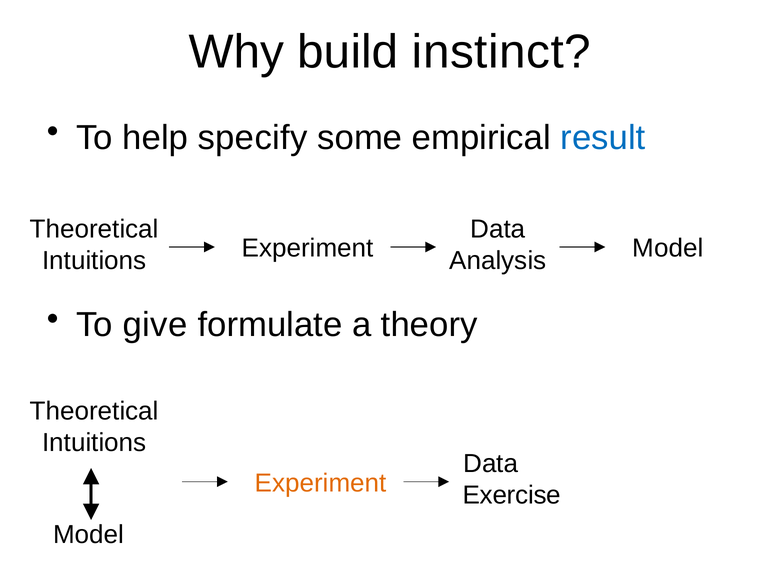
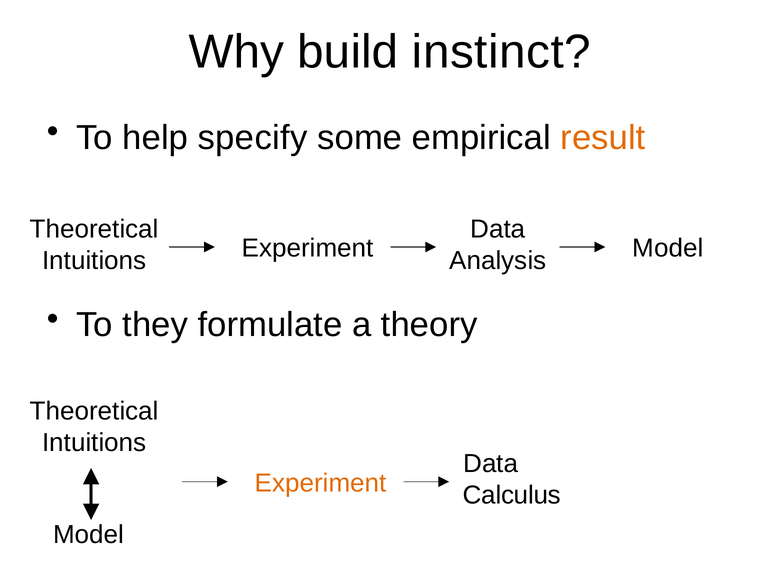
result colour: blue -> orange (603, 138)
give: give -> they (155, 325)
Exercise: Exercise -> Calculus (512, 496)
